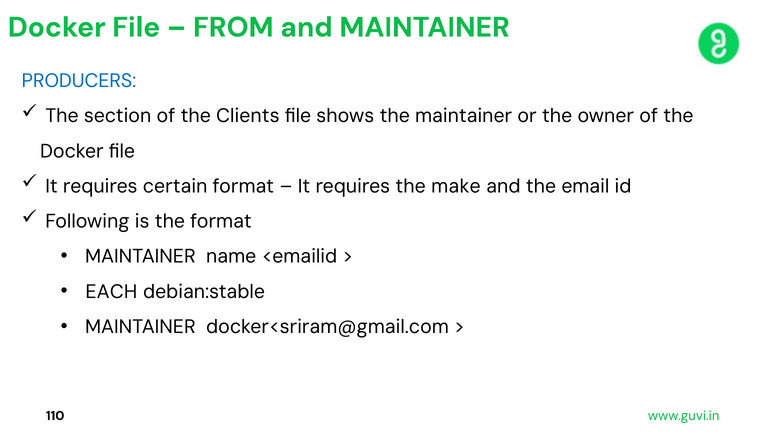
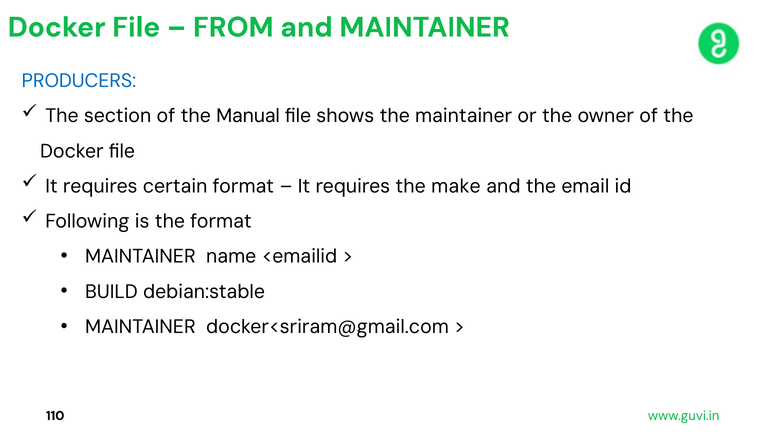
Clients: Clients -> Manual (248, 116)
EACH: EACH -> BUILD (111, 292)
